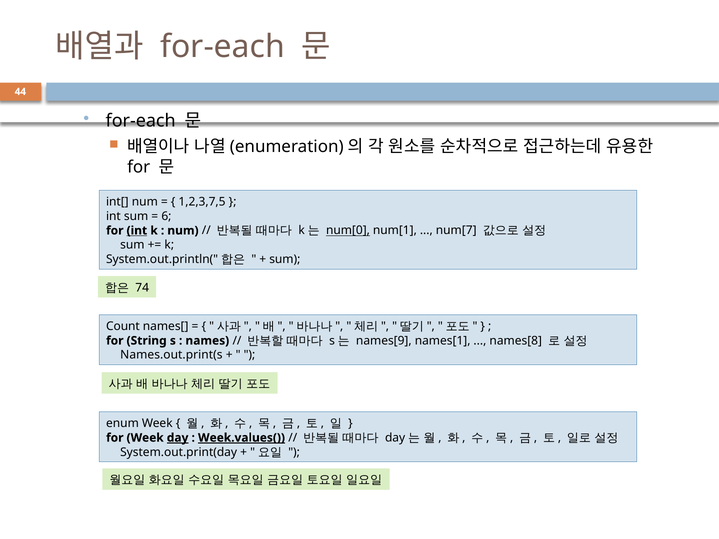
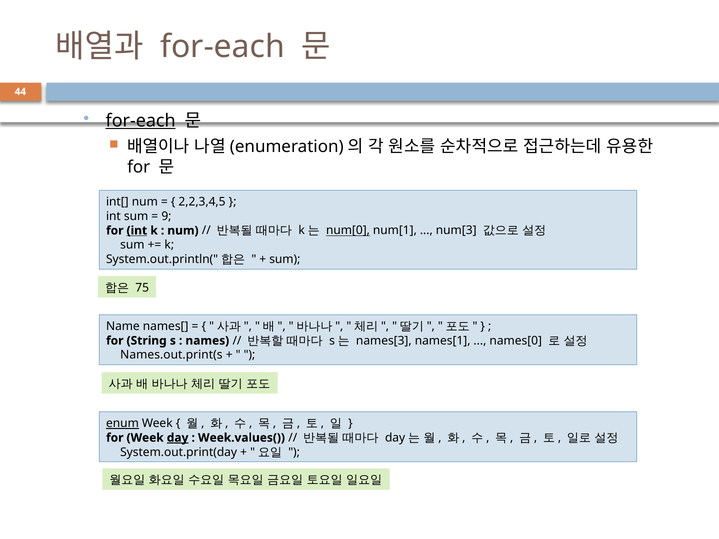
for-each underline: none -> present (141, 121)
1,2,3,7,5: 1,2,3,7,5 -> 2,2,3,4,5 (202, 202)
6: 6 -> 9 (166, 216)
num[7: num[7 -> num[3 (456, 231)
74: 74 -> 75 (142, 288)
Count: Count -> Name (123, 326)
names[9: names[9 -> names[3 (384, 341)
names[8: names[8 -> names[0 (516, 341)
enum underline: none -> present (122, 424)
Week.values( underline: present -> none (241, 438)
